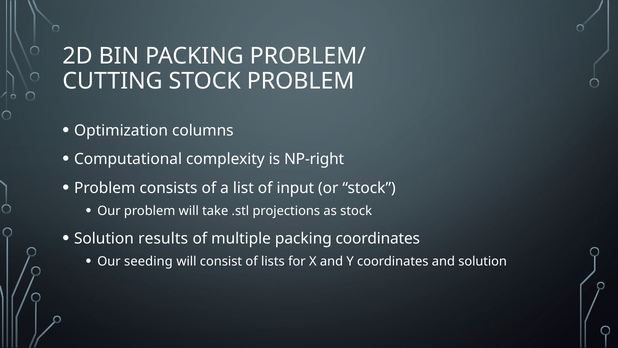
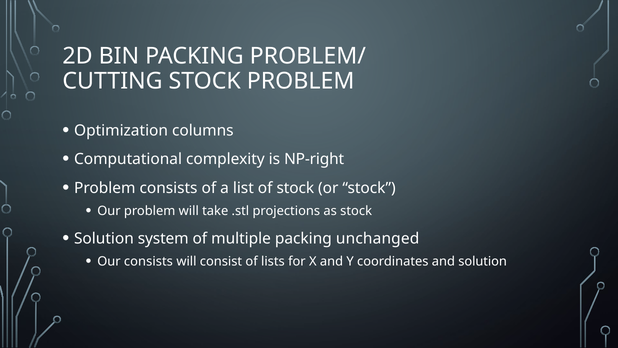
of input: input -> stock (295, 188)
results: results -> system (163, 238)
packing coordinates: coordinates -> unchanged (378, 238)
Our seeding: seeding -> consists (148, 261)
